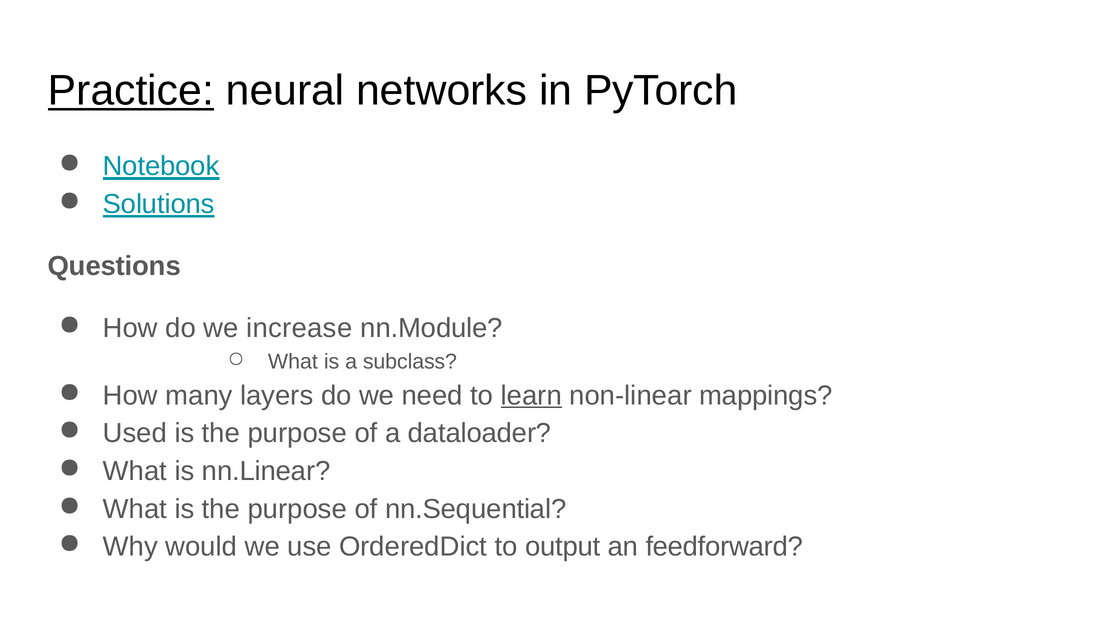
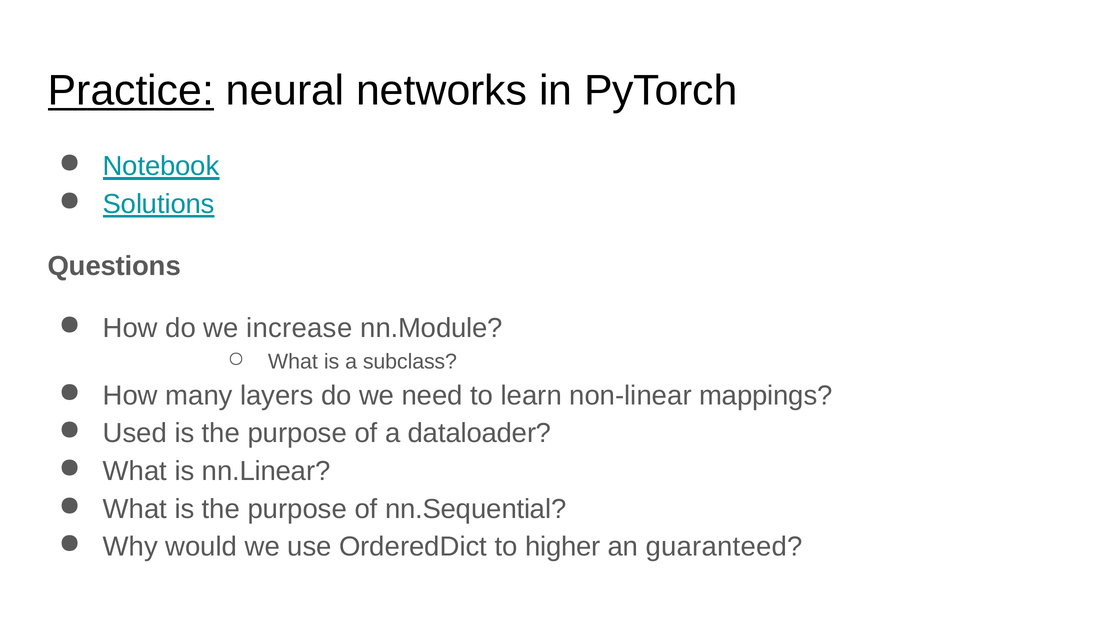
learn underline: present -> none (531, 396)
output: output -> higher (563, 547)
feedforward: feedforward -> guaranteed (724, 547)
